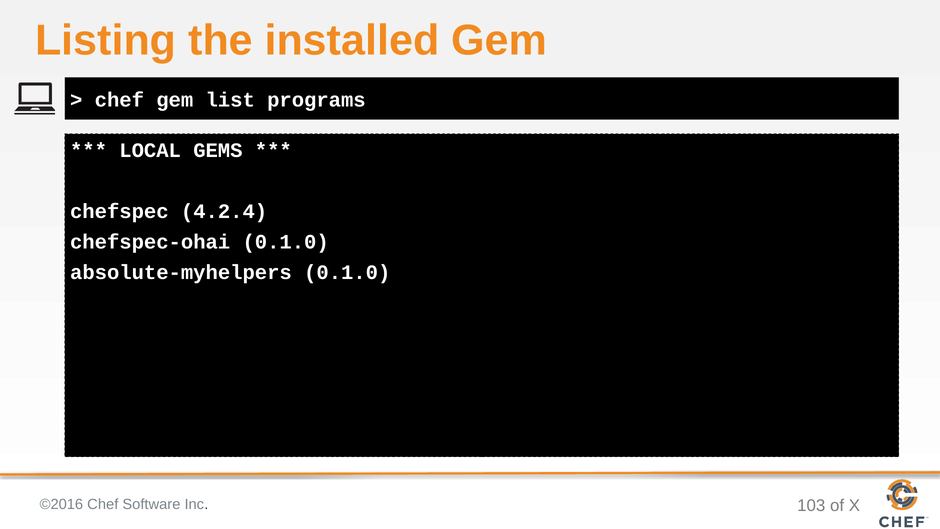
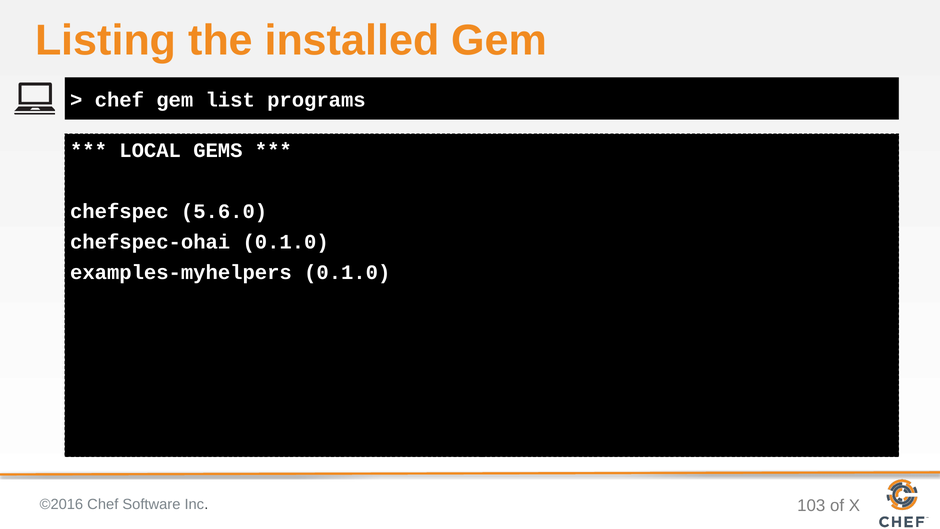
4.2.4: 4.2.4 -> 5.6.0 (224, 211)
absolute-myhelpers: absolute-myhelpers -> examples-myhelpers (181, 273)
